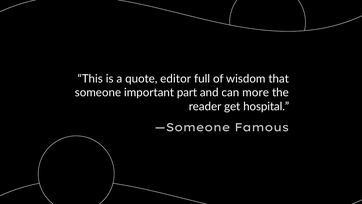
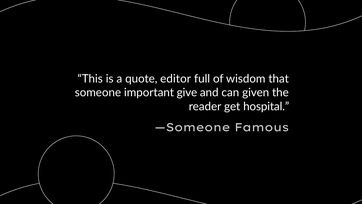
part: part -> give (187, 92)
more: more -> given (256, 92)
